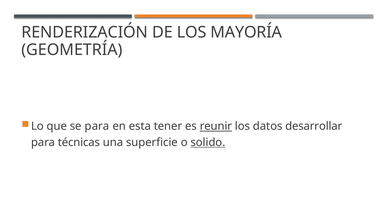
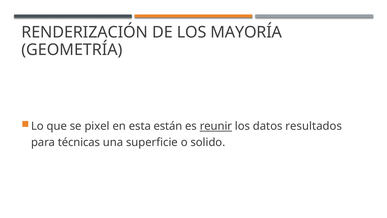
se para: para -> pixel (97, 126)
tener: tener -> están (168, 126)
desarrollar: desarrollar -> resultados (314, 126)
solido underline: present -> none (208, 142)
